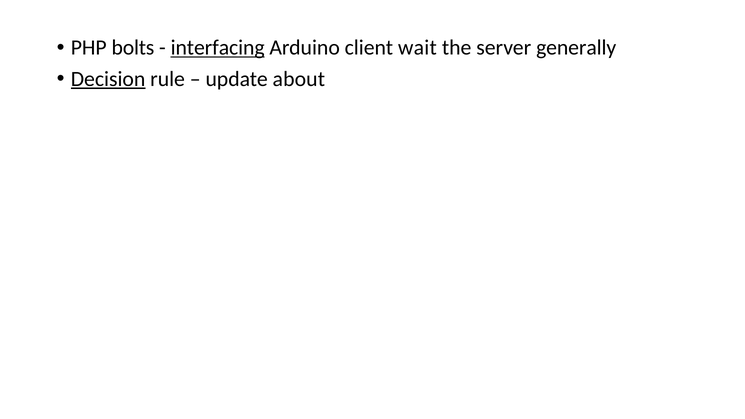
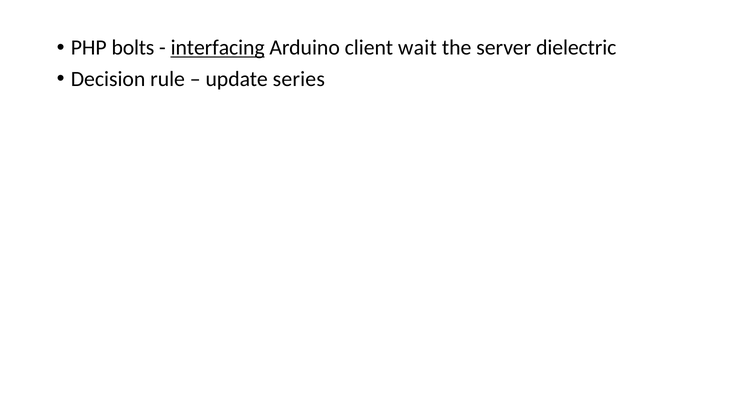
generally: generally -> dielectric (576, 48)
Decision underline: present -> none (108, 79)
about: about -> series (299, 79)
